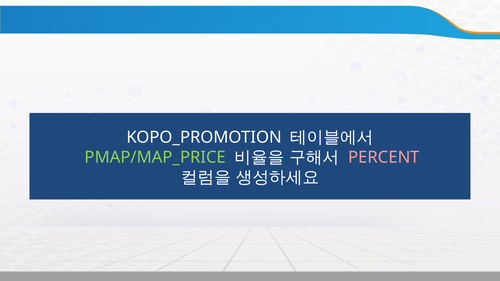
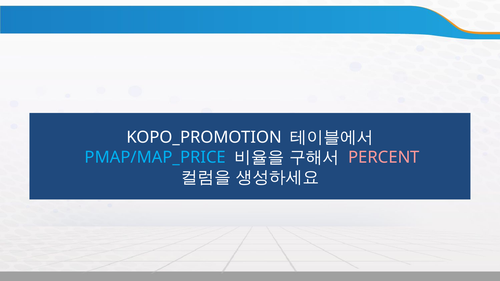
PMAP/MAP_PRICE colour: light green -> light blue (155, 158)
